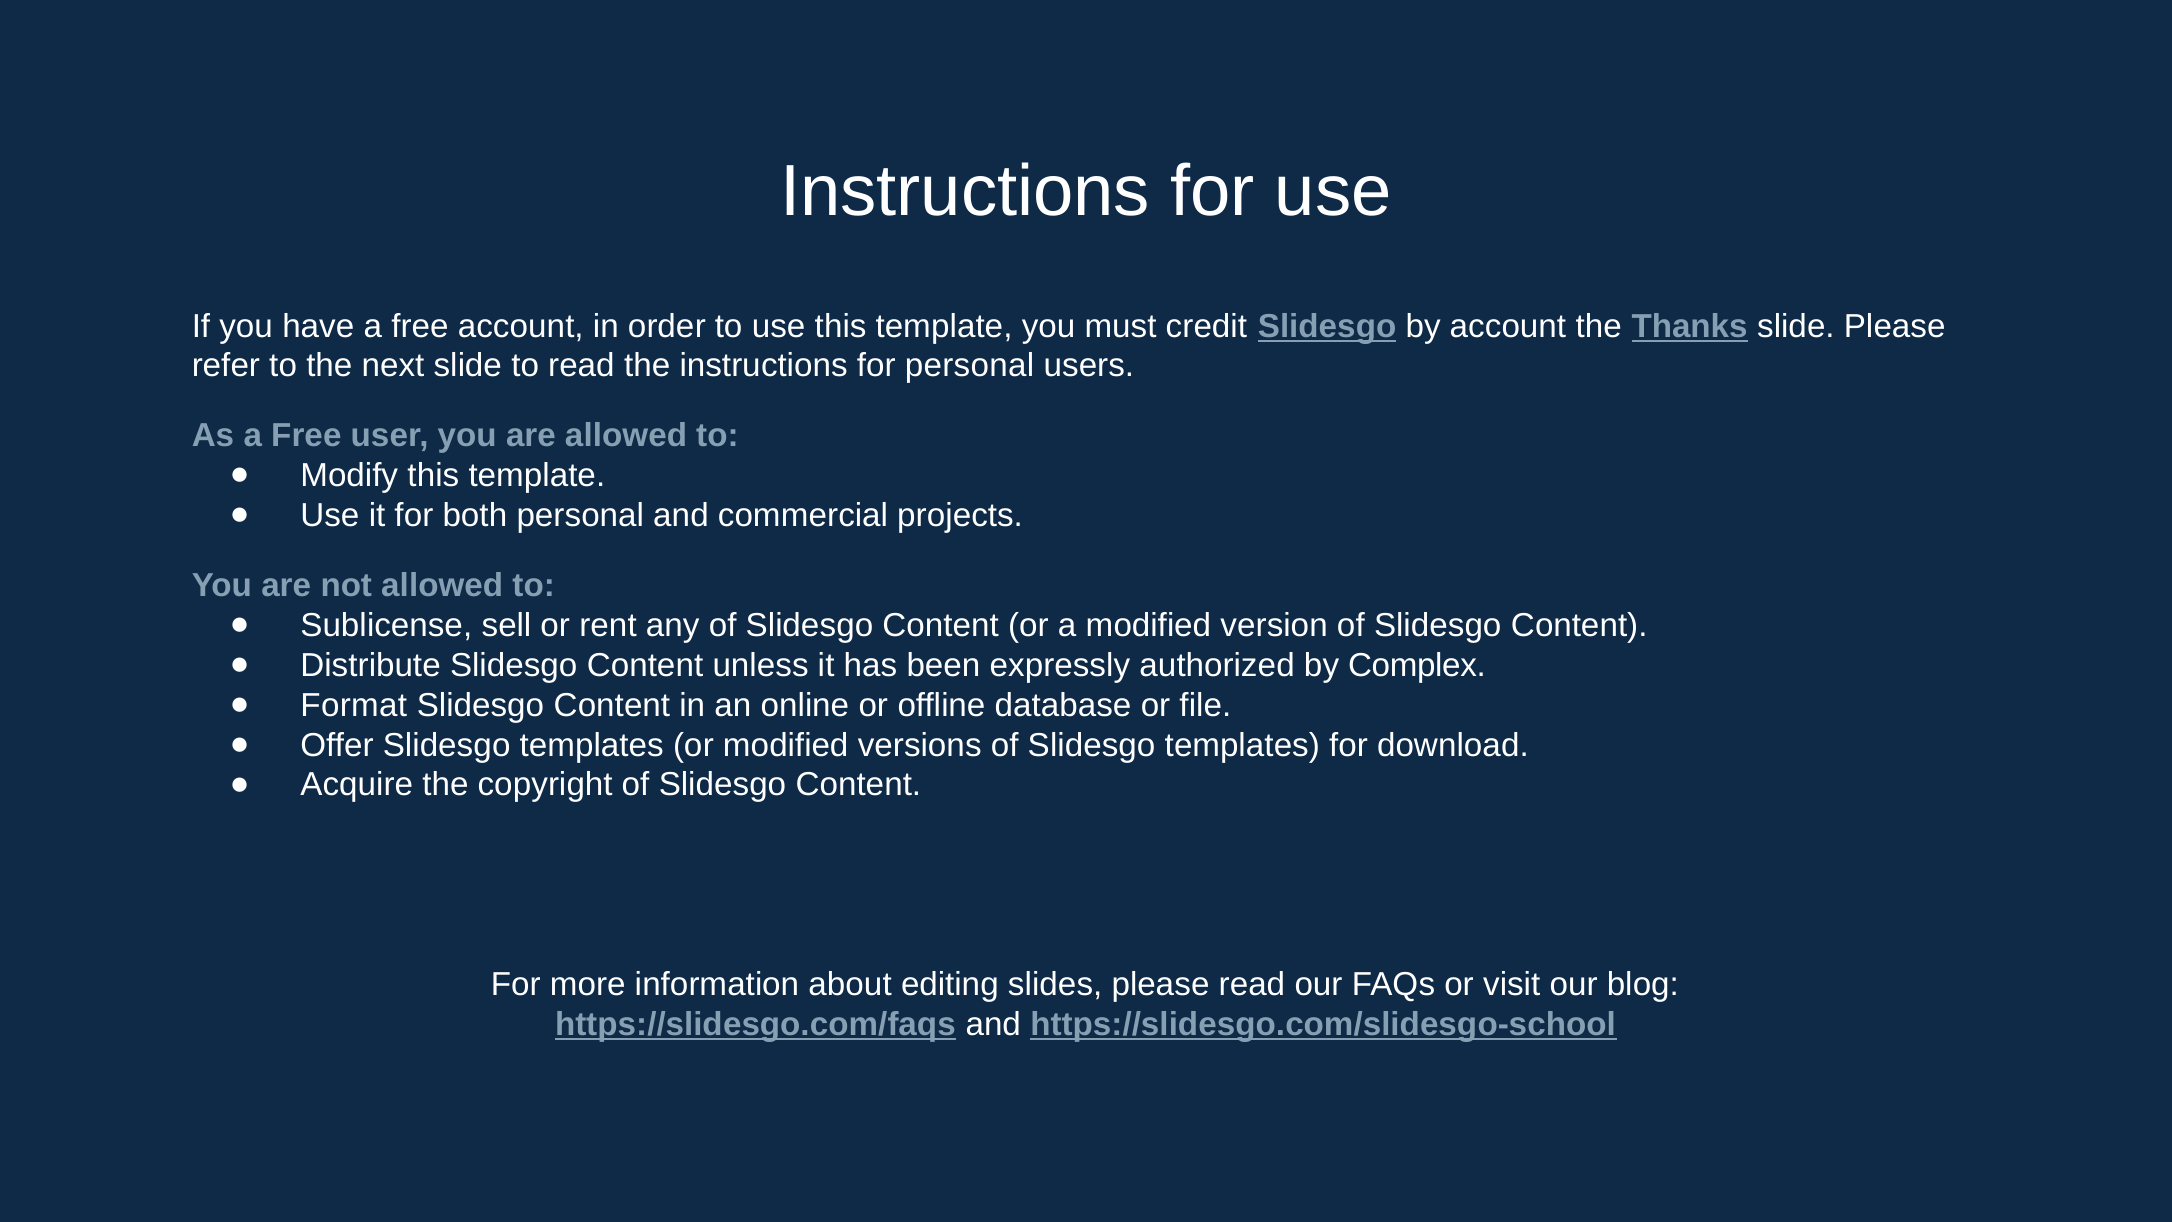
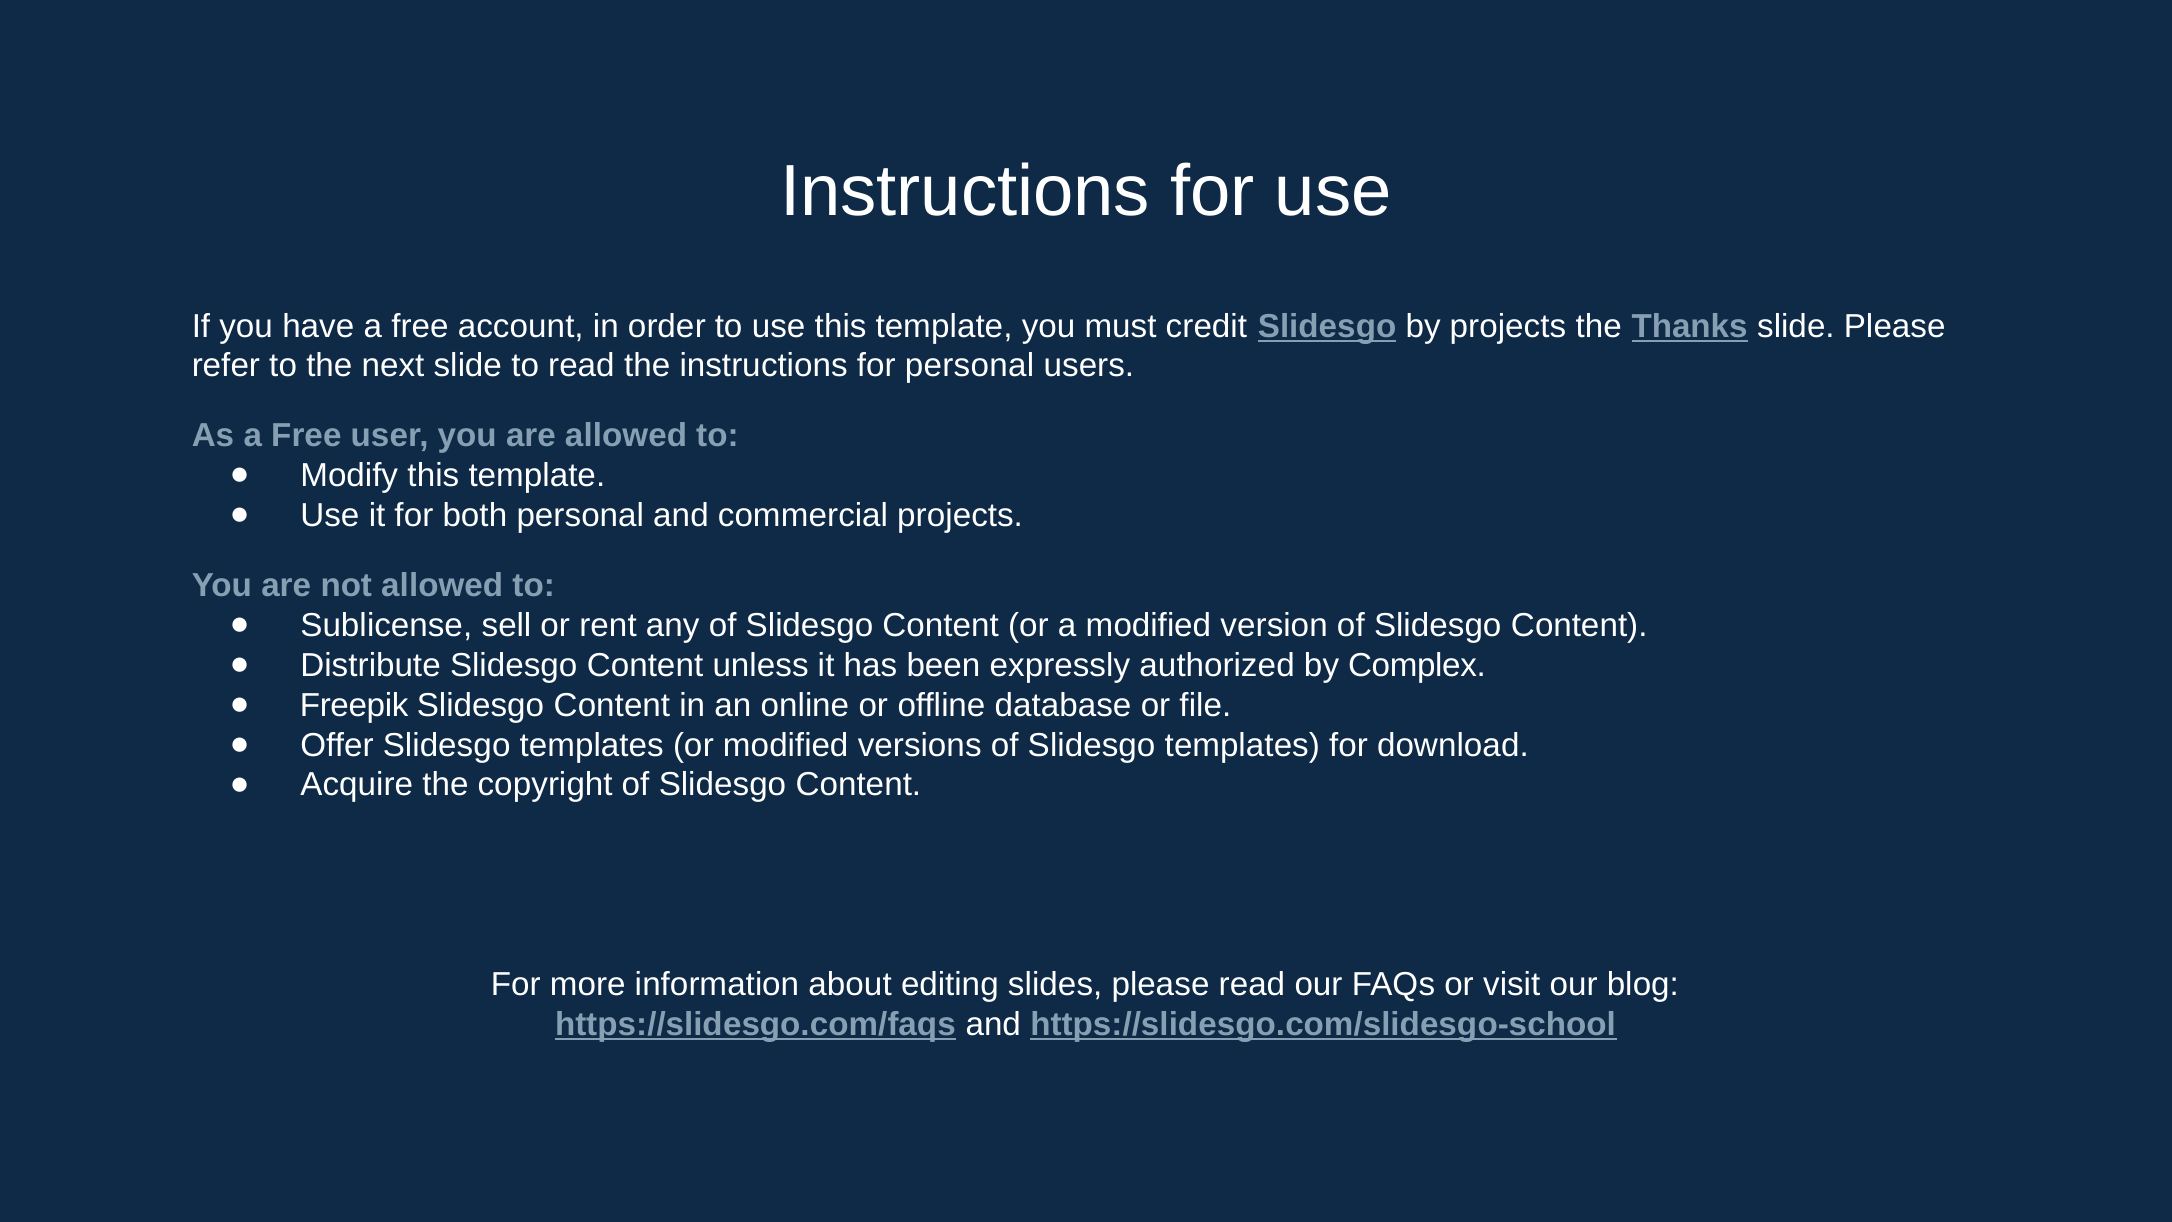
by account: account -> projects (1508, 326)
Format: Format -> Freepik (354, 705)
